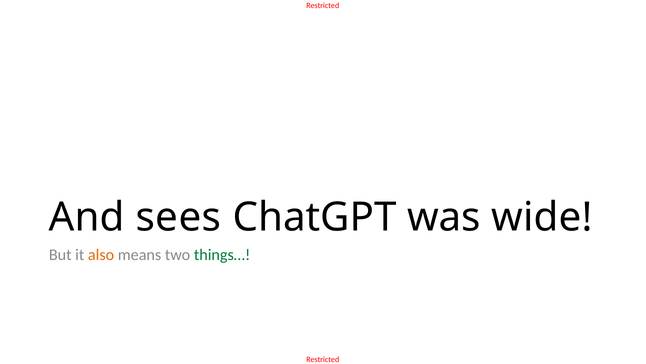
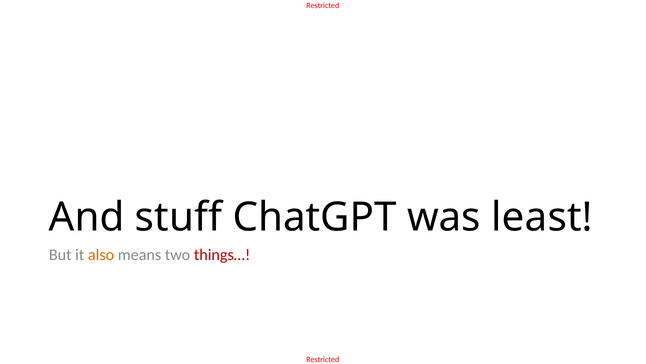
sees: sees -> stuff (179, 217)
wide: wide -> least (542, 217)
things… colour: green -> red (222, 254)
